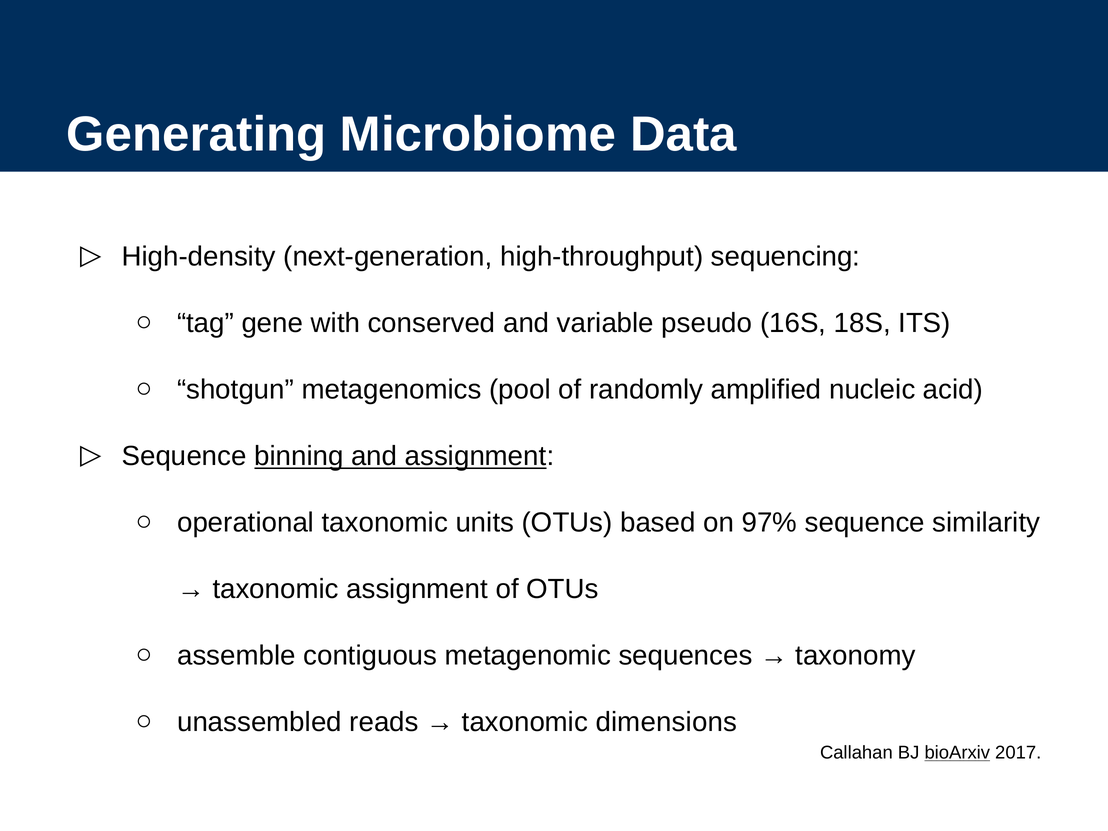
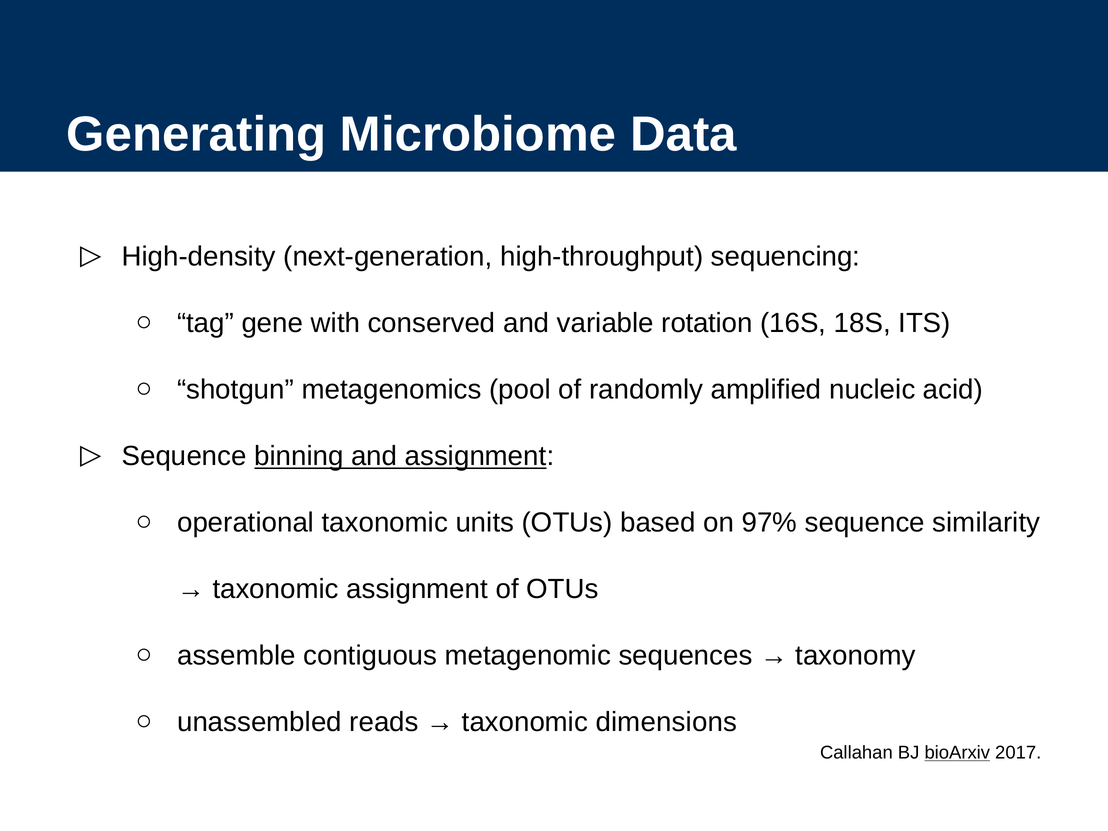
pseudo: pseudo -> rotation (707, 323)
